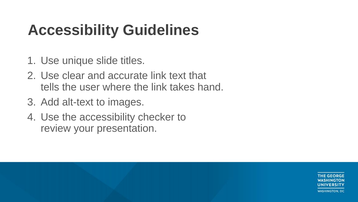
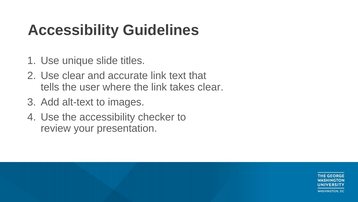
takes hand: hand -> clear (211, 87)
